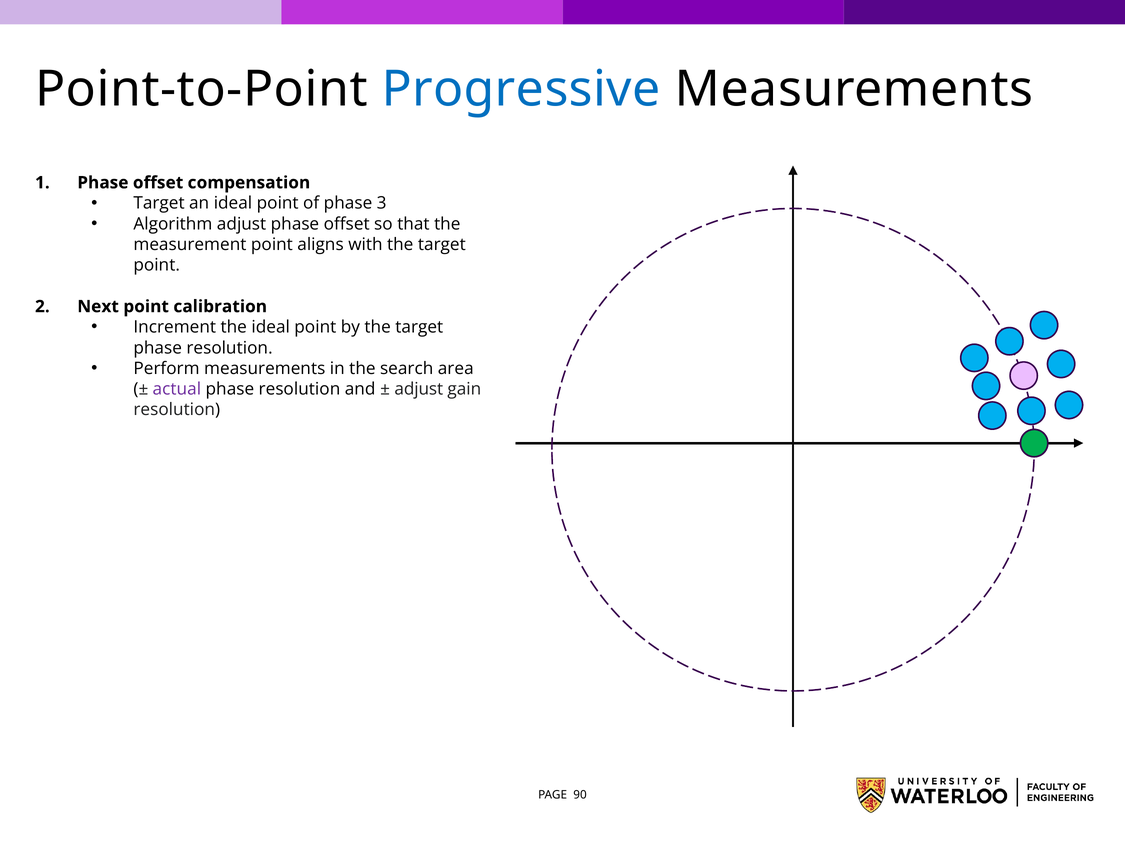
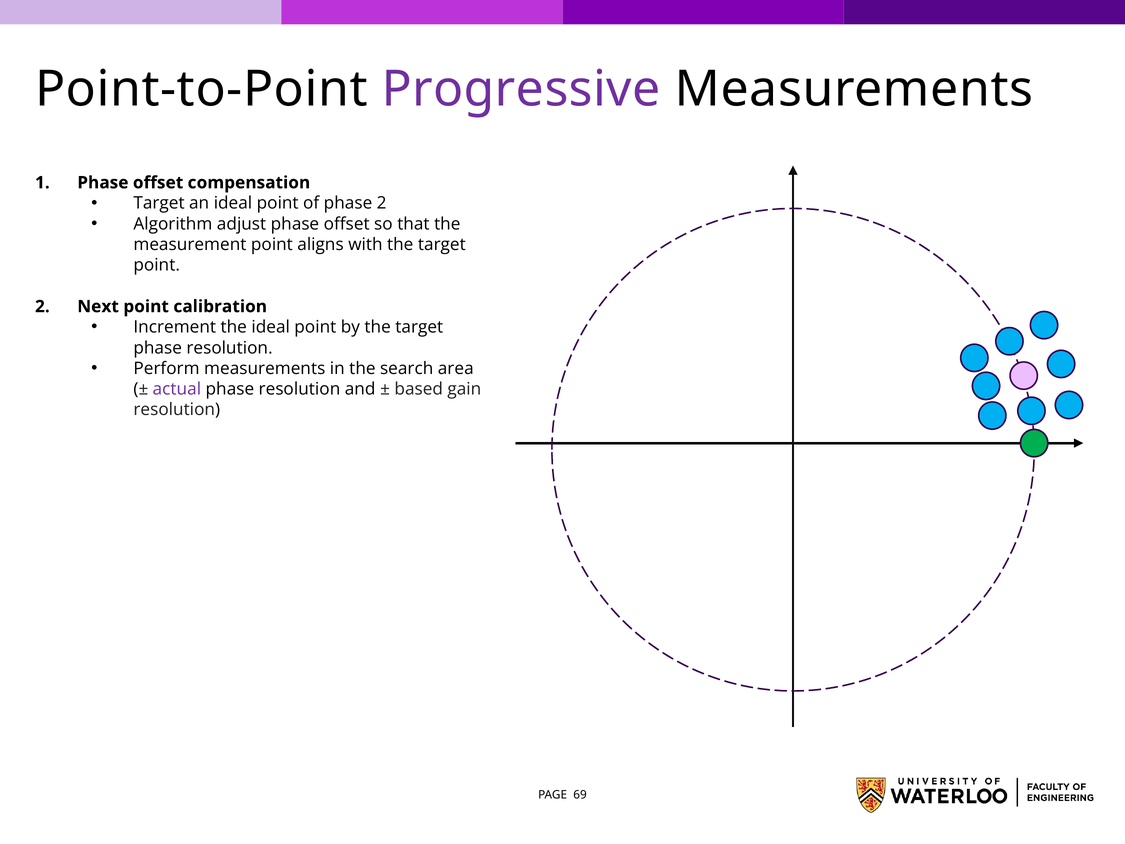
Progressive colour: blue -> purple (521, 89)
phase 3: 3 -> 2 (382, 203)
adjust: adjust -> based (419, 389)
90: 90 -> 69 (580, 795)
